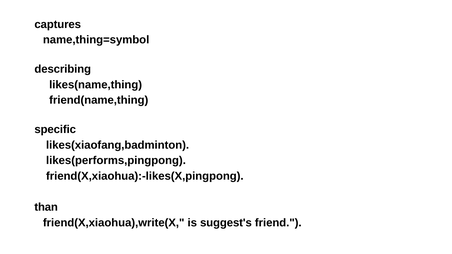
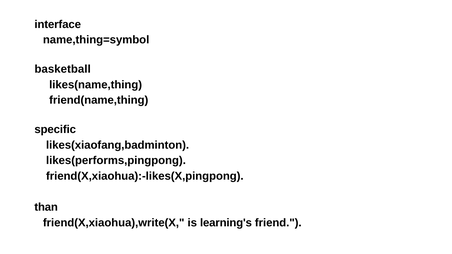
captures: captures -> interface (58, 24)
describing: describing -> basketball (63, 69)
suggest's: suggest's -> learning's (226, 223)
